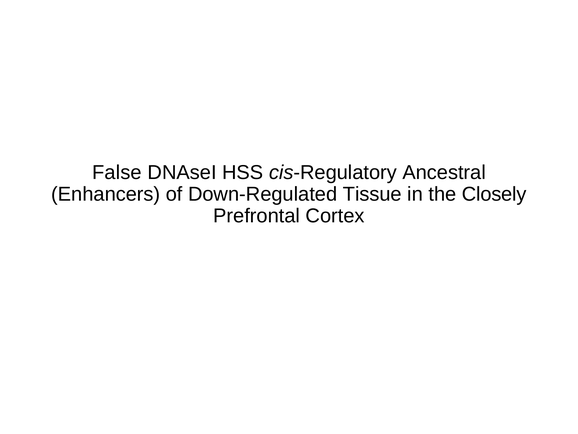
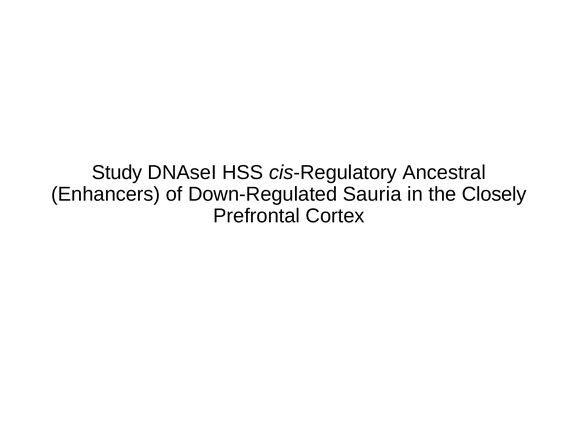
False: False -> Study (117, 172)
Tissue: Tissue -> Sauria (372, 194)
